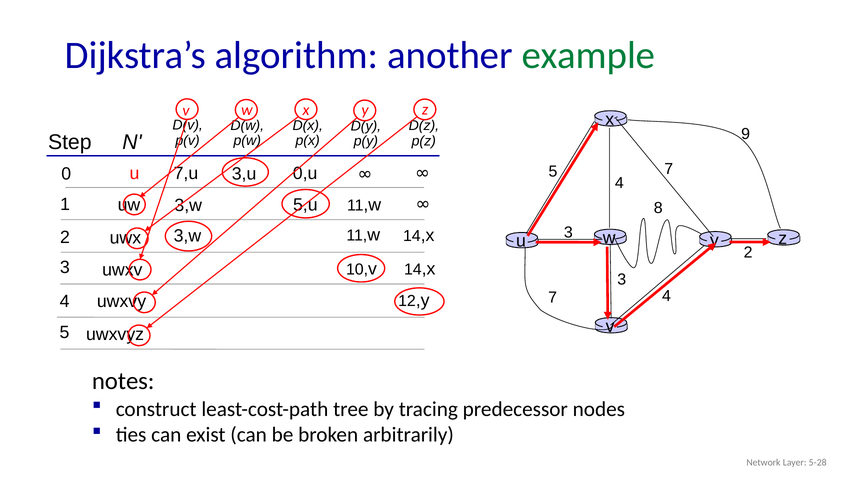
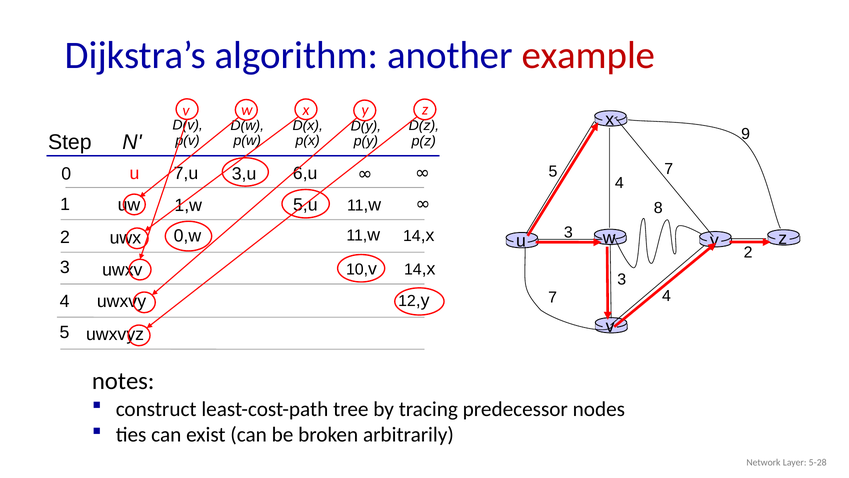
example colour: green -> red (588, 56)
0,u: 0,u -> 6,u (305, 173)
3,w: 3,w -> 1,w (188, 205)
3,w: 3,w -> 0,w (187, 236)
